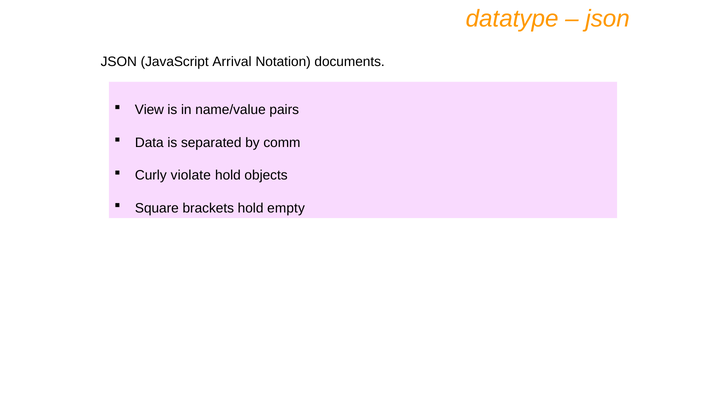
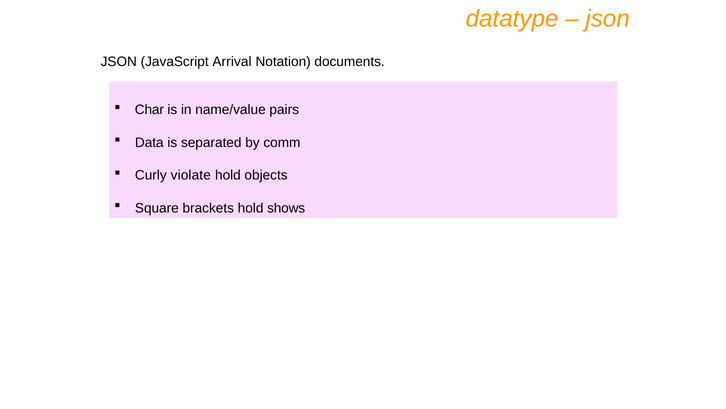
View: View -> Char (149, 110)
empty: empty -> shows (286, 208)
